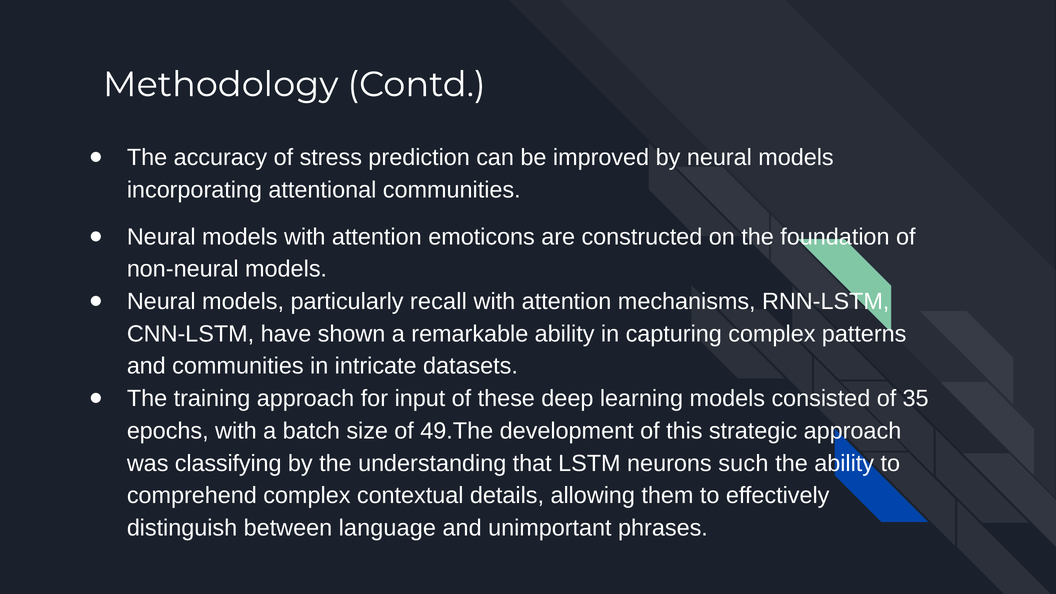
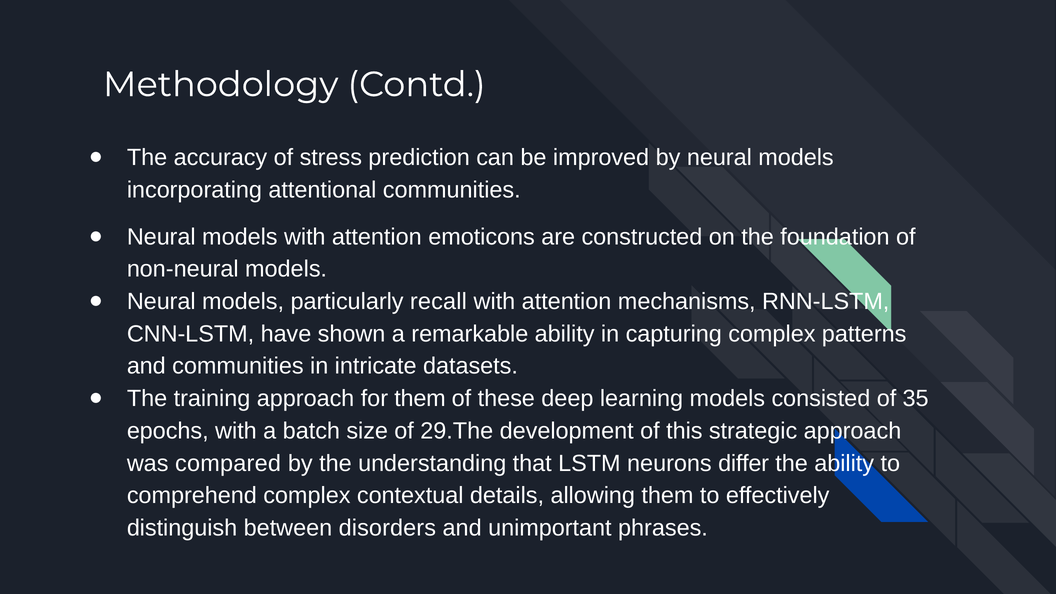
for input: input -> them (420, 399)
49.The: 49.The -> 29.The (457, 431)
classifying: classifying -> compared (228, 463)
such: such -> differ (744, 463)
language: language -> disorders (387, 528)
